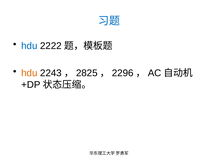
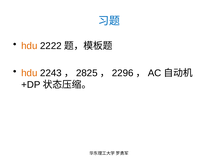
hdu colour: blue -> orange (29, 46)
